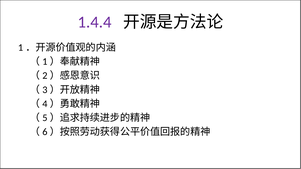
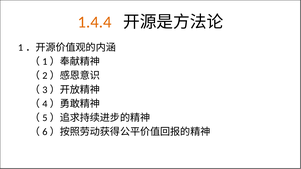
1.4.4 colour: purple -> orange (95, 22)
